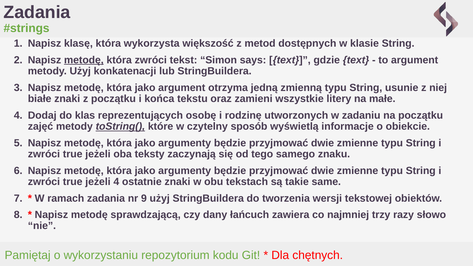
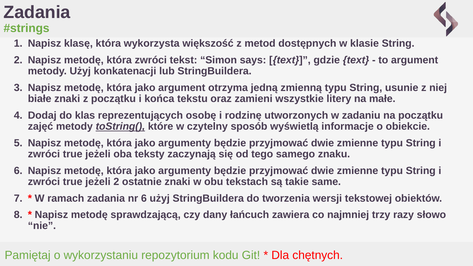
metodę underline: present -> none (84, 60)
jeżeli 4: 4 -> 2 (116, 182)
nr 9: 9 -> 6 (144, 198)
